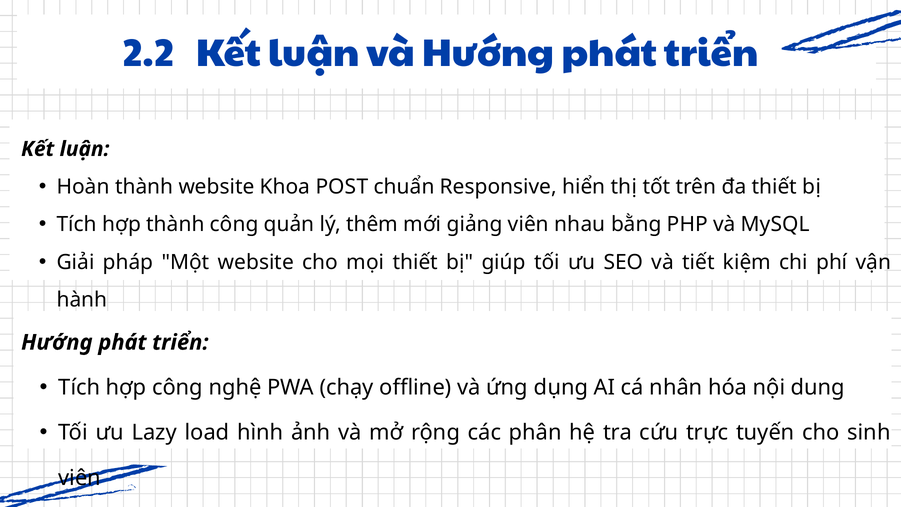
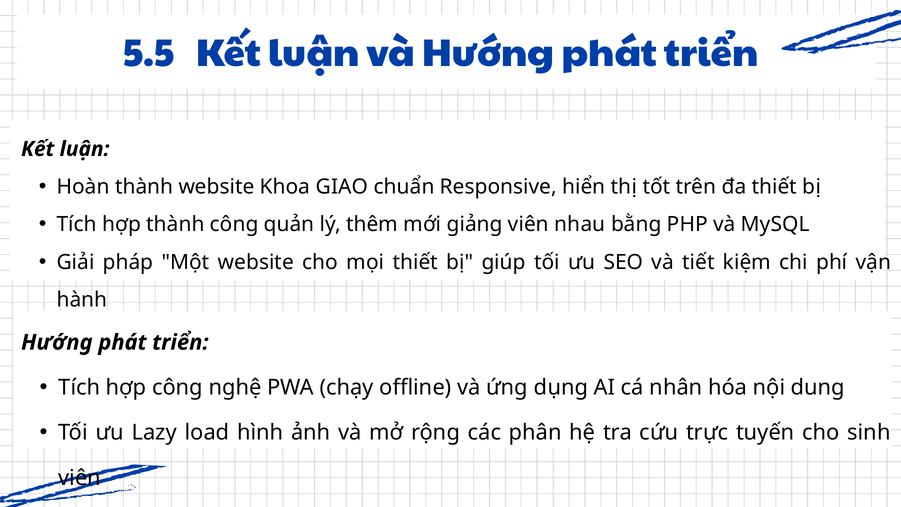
2.2: 2.2 -> 5.5 (149, 53)
POST: POST -> GIAO (342, 187)
